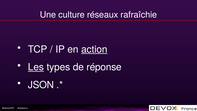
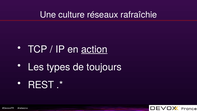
Les underline: present -> none (36, 67)
réponse: réponse -> toujours (104, 67)
JSON: JSON -> REST (41, 85)
